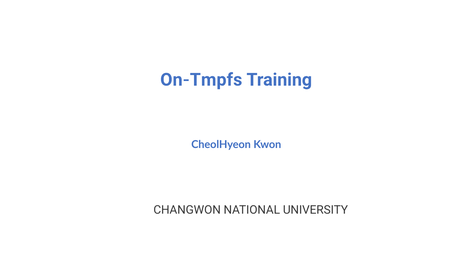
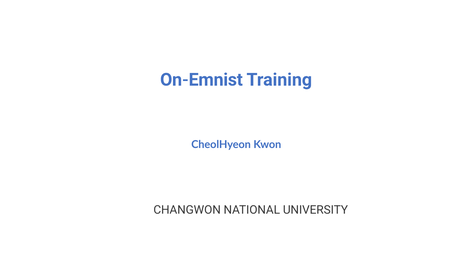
On-Tmpfs: On-Tmpfs -> On-Emnist (201, 80)
